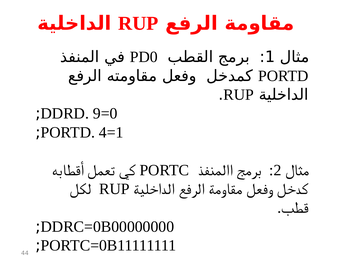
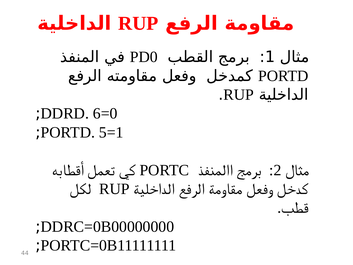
9=0: 9=0 -> 6=0 (105, 113)
4=1: 4=1 -> 5=1 (111, 132)
